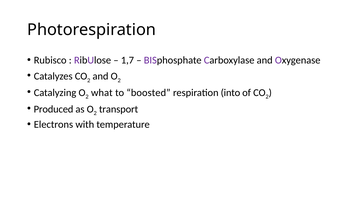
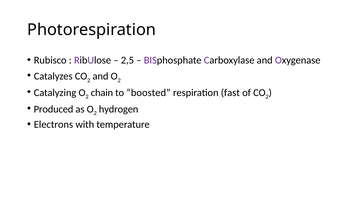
1,7: 1,7 -> 2,5 (127, 60)
what: what -> chain (102, 93)
into: into -> fast (230, 93)
transport: transport -> hydrogen (119, 109)
